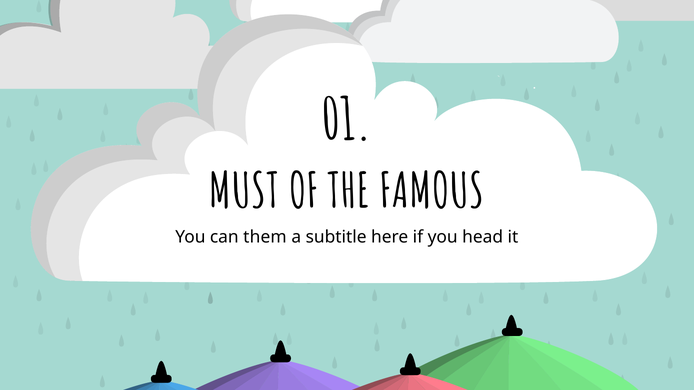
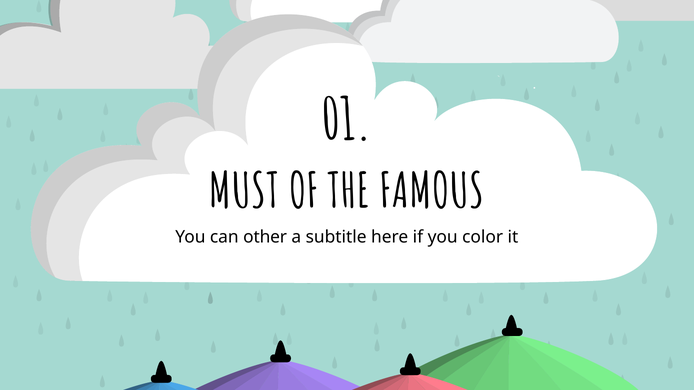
them: them -> other (265, 237)
head: head -> color (483, 237)
